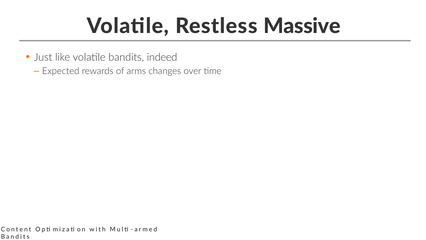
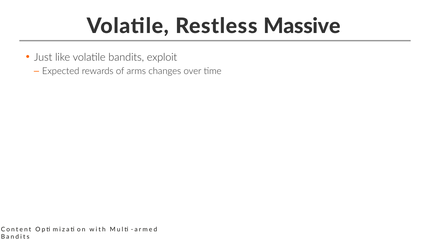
indeed: indeed -> exploit (162, 57)
